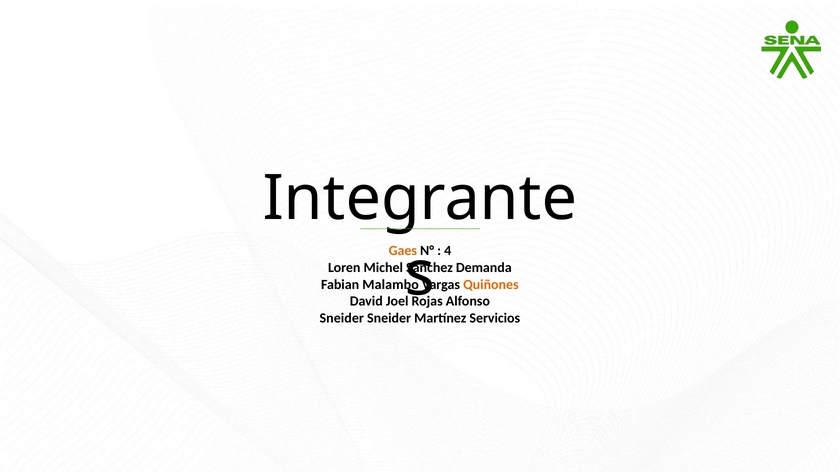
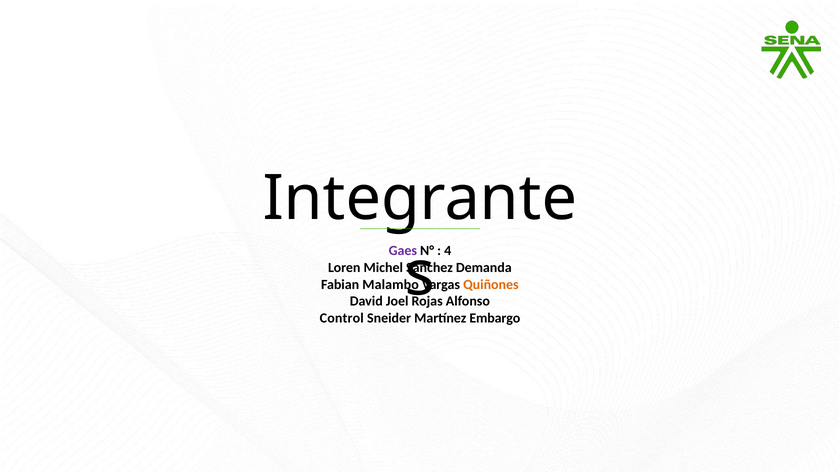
Gaes colour: orange -> purple (403, 251)
Sneider: Sneider -> Control (342, 318)
Servicios: Servicios -> Embargo (495, 318)
